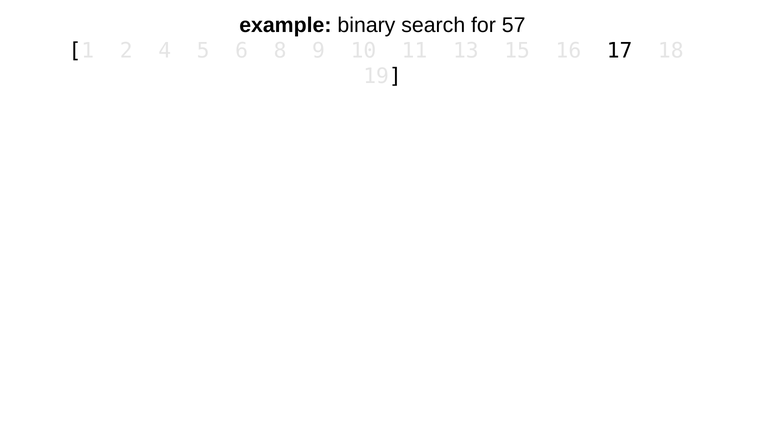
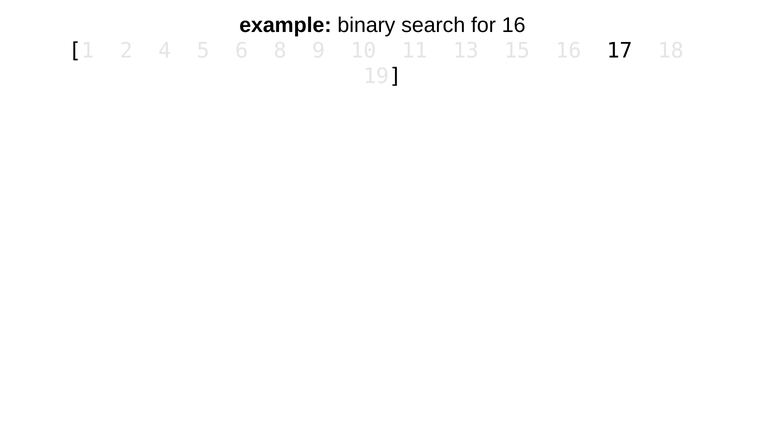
for 57: 57 -> 16 (514, 25)
